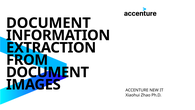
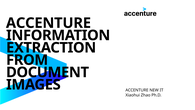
DOCUMENT: DOCUMENT -> ACCENTURE (48, 23)
